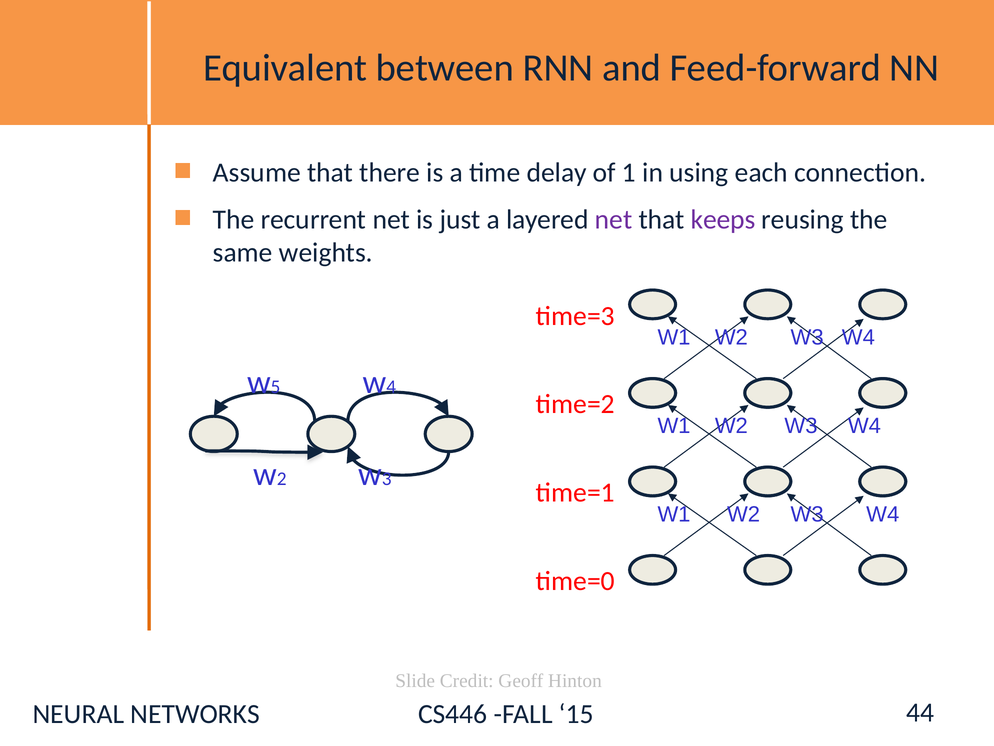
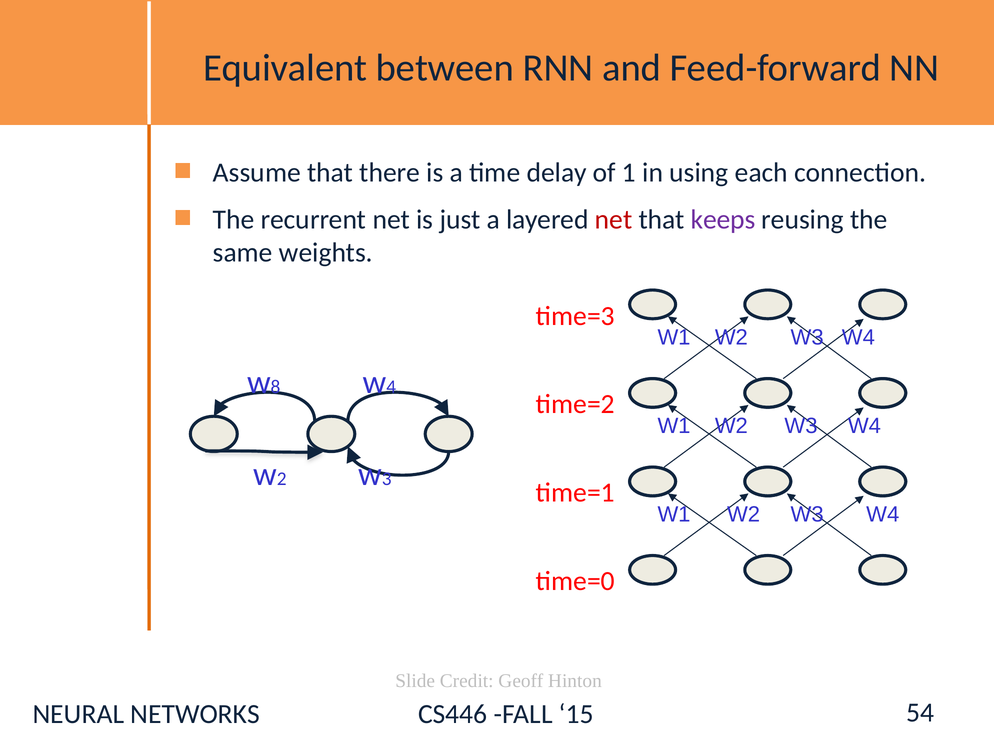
net colour: purple -> red (614, 220)
5: 5 -> 8 (275, 386)
44: 44 -> 54 (920, 712)
